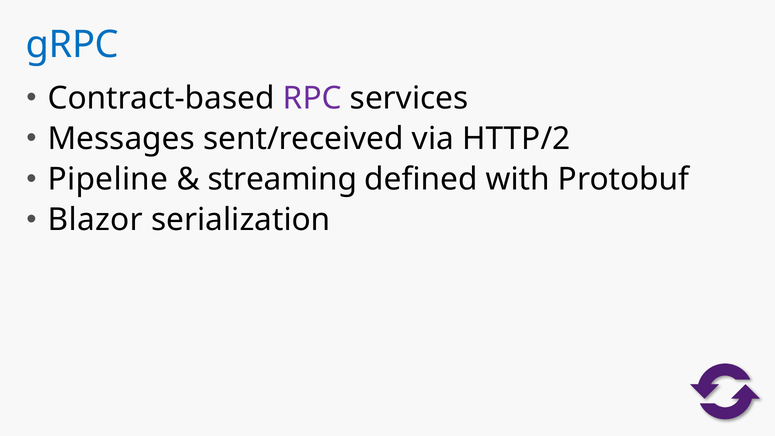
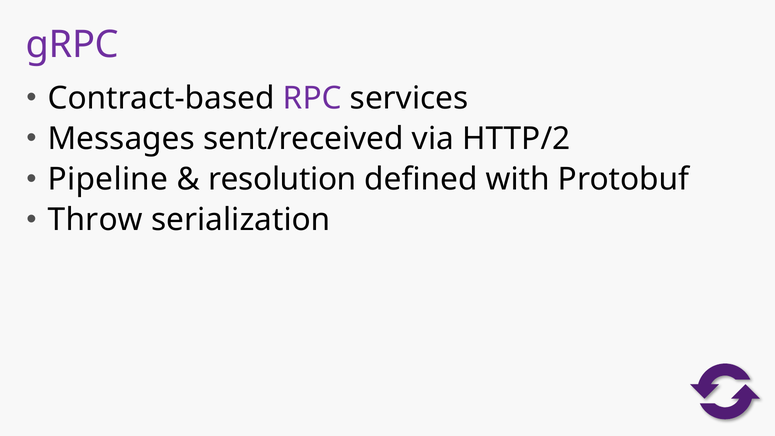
gRPC colour: blue -> purple (72, 44)
streaming: streaming -> resolution (282, 179)
Blazor: Blazor -> Throw (95, 220)
